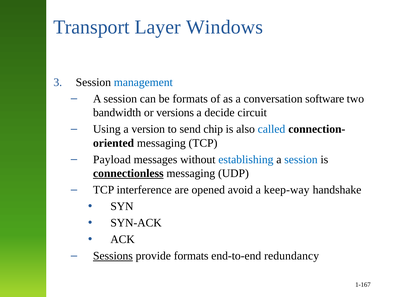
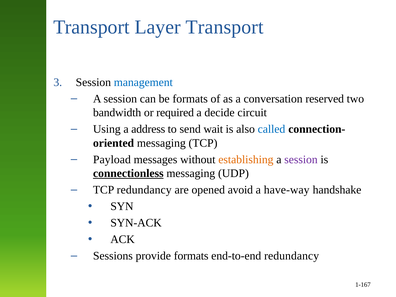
Layer Windows: Windows -> Transport (225, 27)
software: software -> reserved (325, 99)
versions: versions -> required (175, 113)
version: version -> address (148, 129)
chip: chip -> wait (213, 129)
establishing colour: blue -> orange (246, 160)
session colour: blue -> purple (301, 160)
TCP interference: interference -> redundancy (144, 190)
keep-way: keep-way -> have-way (287, 190)
Sessions underline: present -> none (113, 256)
